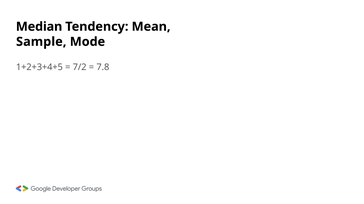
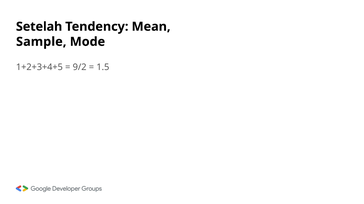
Median: Median -> Setelah (39, 27)
7/2: 7/2 -> 9/2 (80, 67)
7.8: 7.8 -> 1.5 (103, 67)
